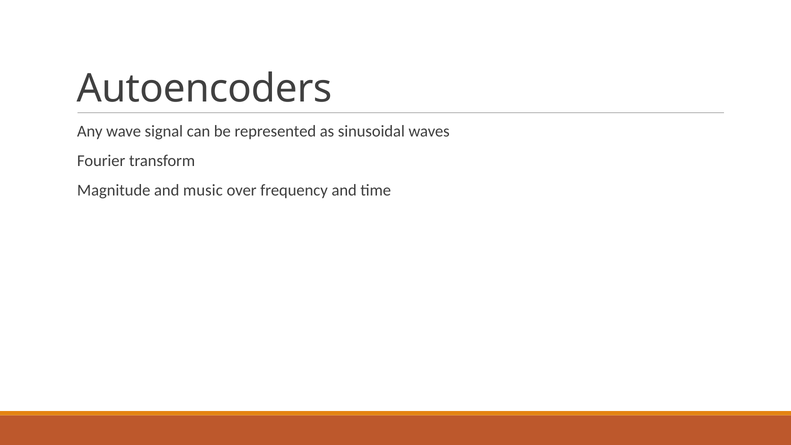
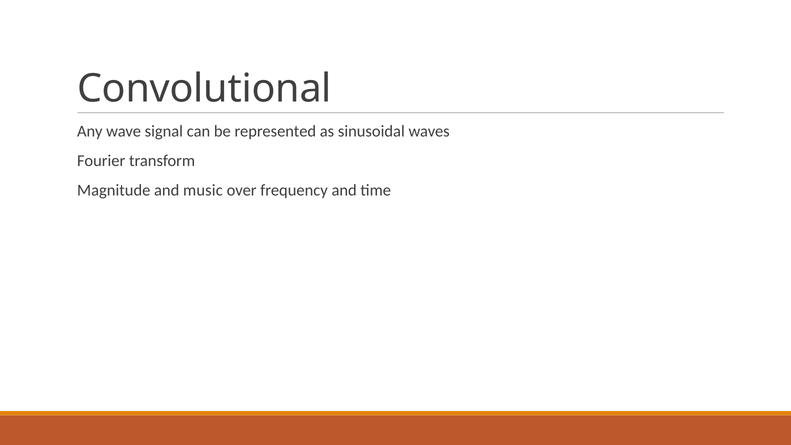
Autoencoders: Autoencoders -> Convolutional (204, 89)
